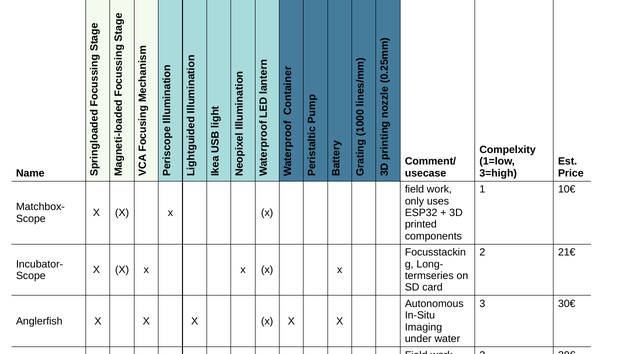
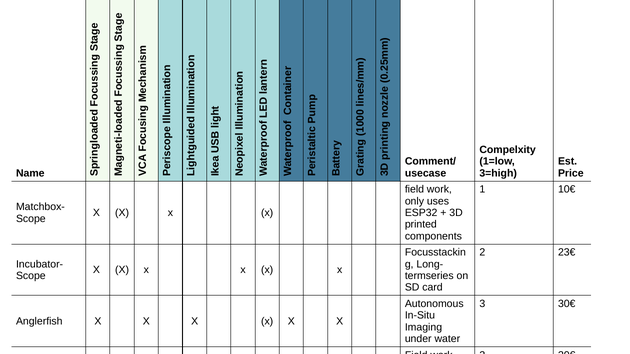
21€: 21€ -> 23€ (567, 253)
